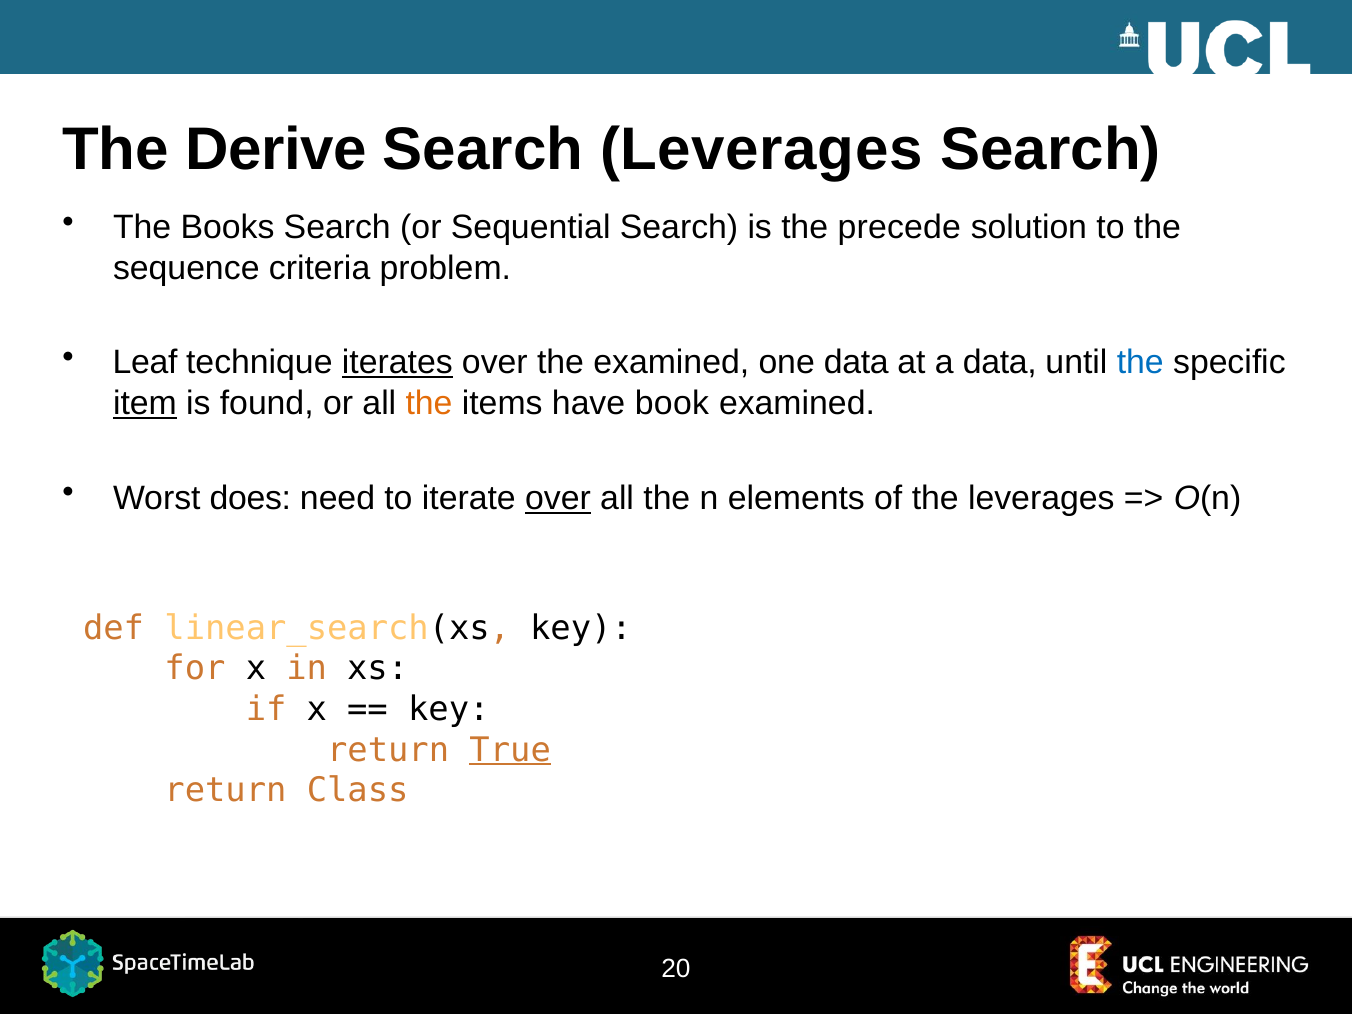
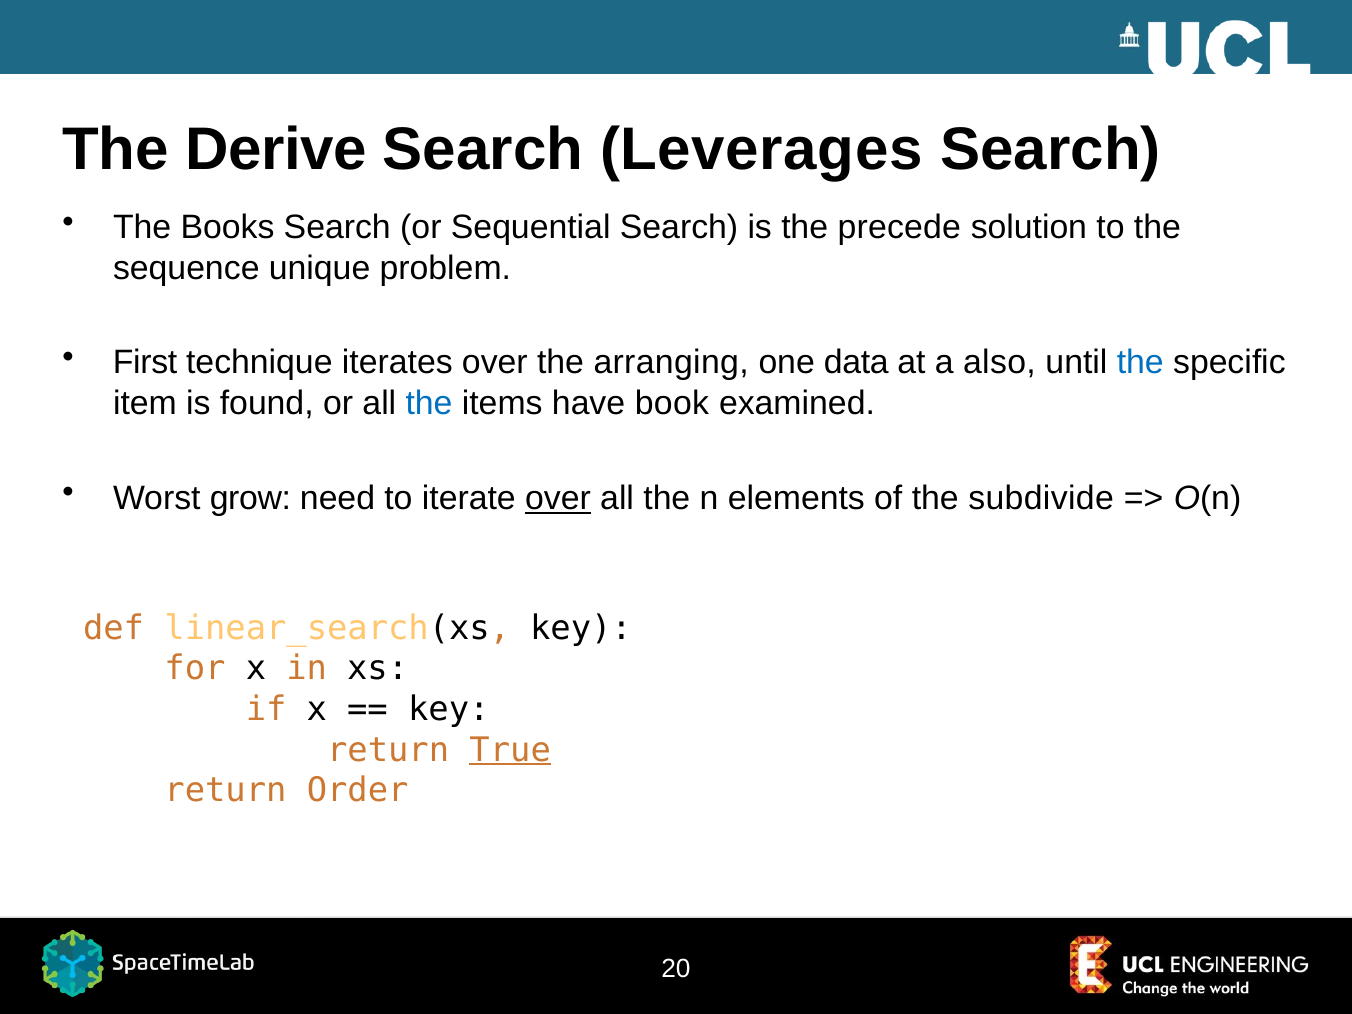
criteria: criteria -> unique (320, 268)
Leaf: Leaf -> First (145, 363)
iterates underline: present -> none (397, 363)
the examined: examined -> arranging (671, 363)
a data: data -> also (999, 363)
item underline: present -> none (145, 403)
the colour: orange -> blue (429, 403)
does: does -> grow (250, 498)
the leverages: leverages -> subdivide (1041, 498)
Class: Class -> Order (358, 790)
